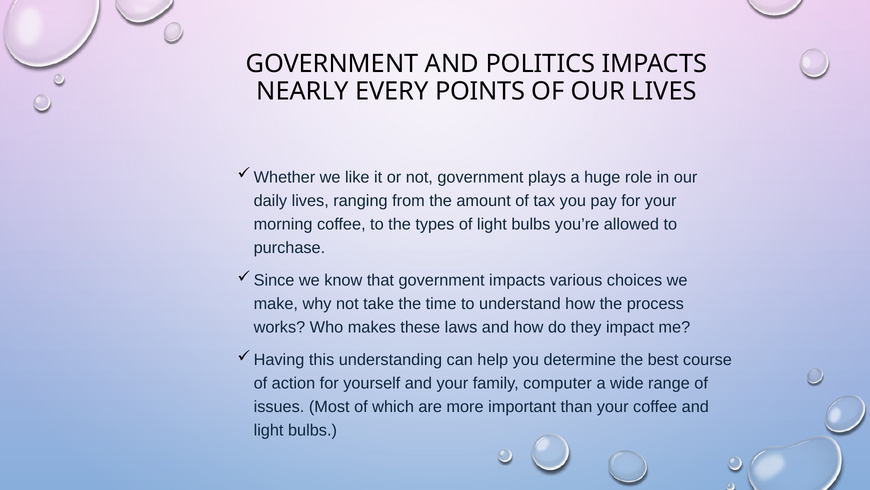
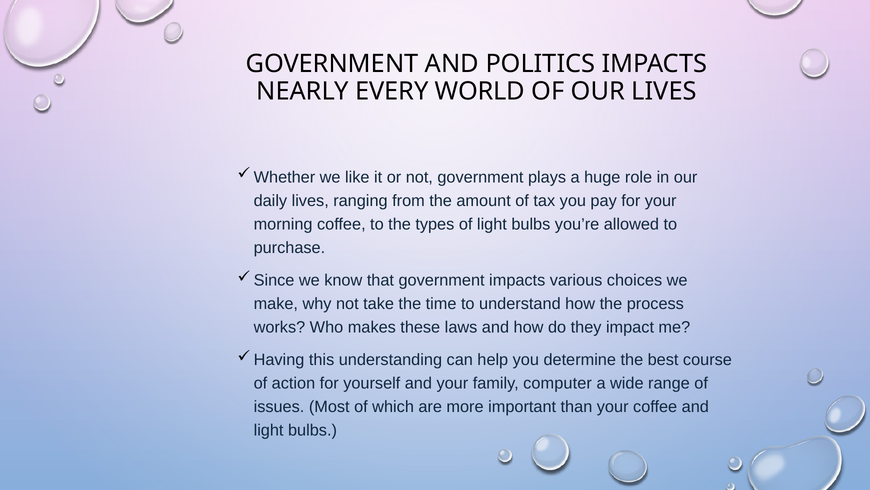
POINTS: POINTS -> WORLD (480, 91)
